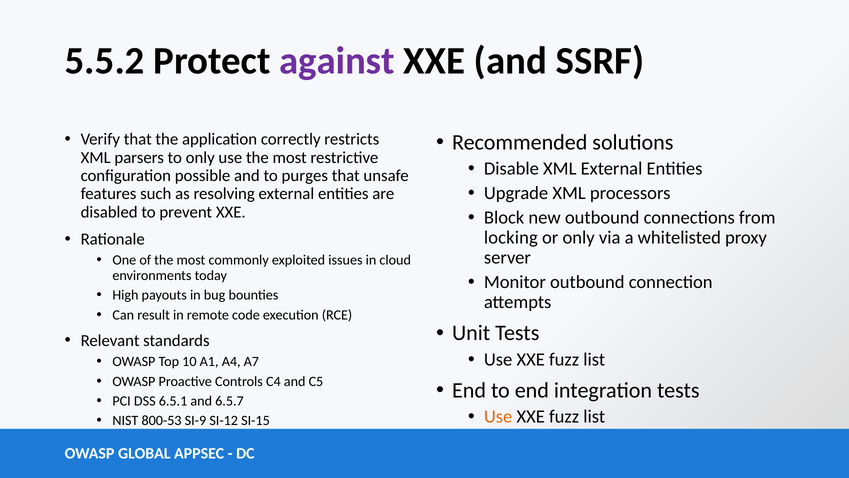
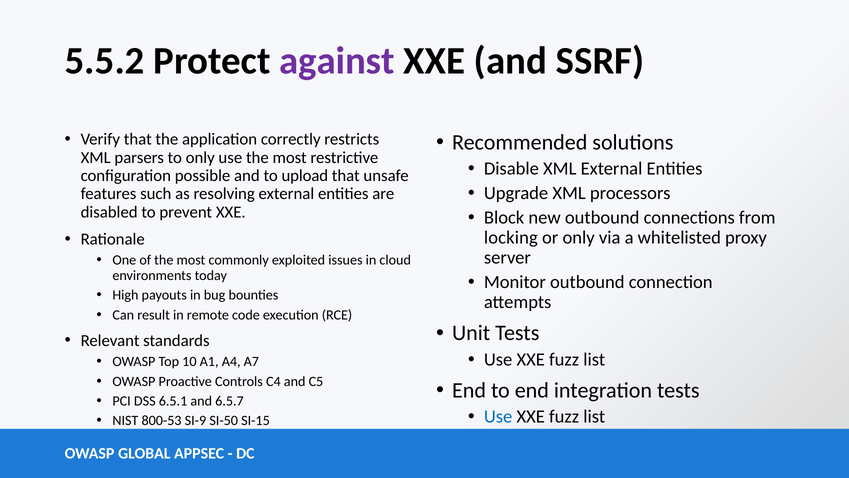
purges: purges -> upload (305, 176)
Use colour: orange -> blue (498, 416)
SI-12: SI-12 -> SI-50 (224, 420)
